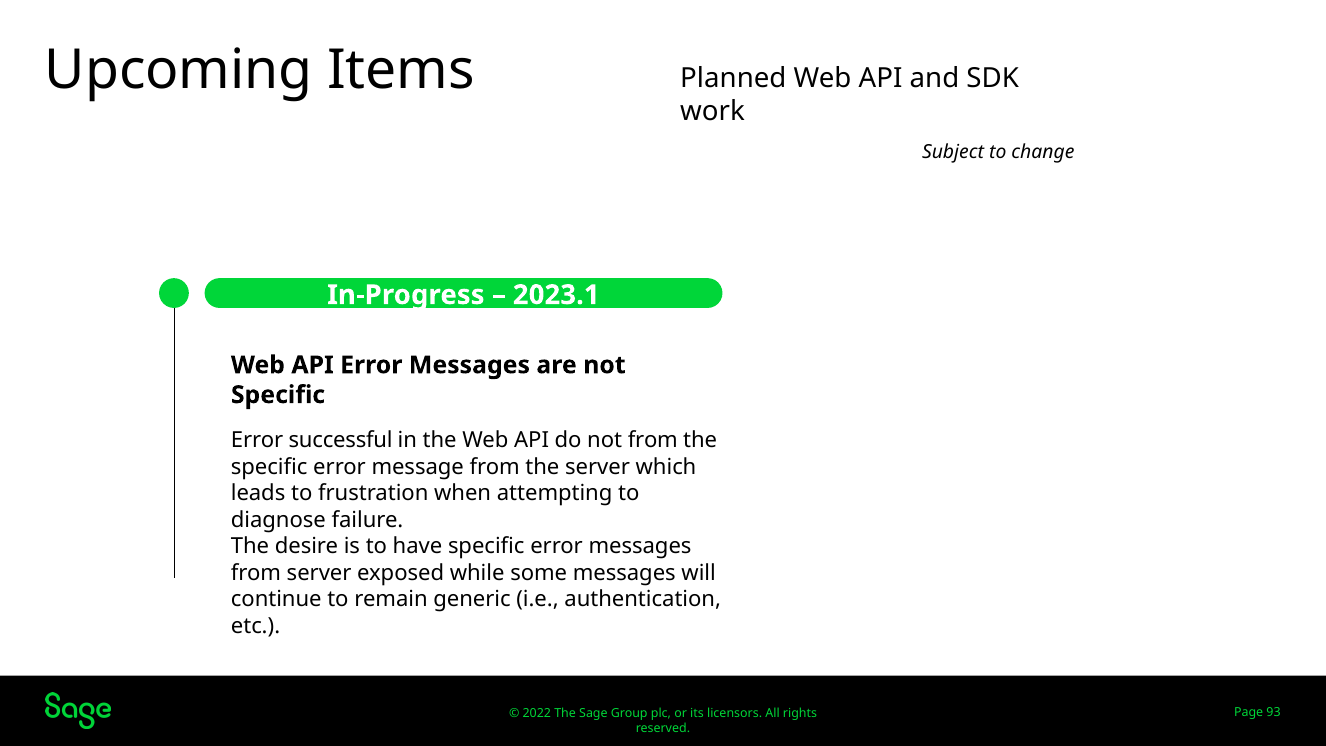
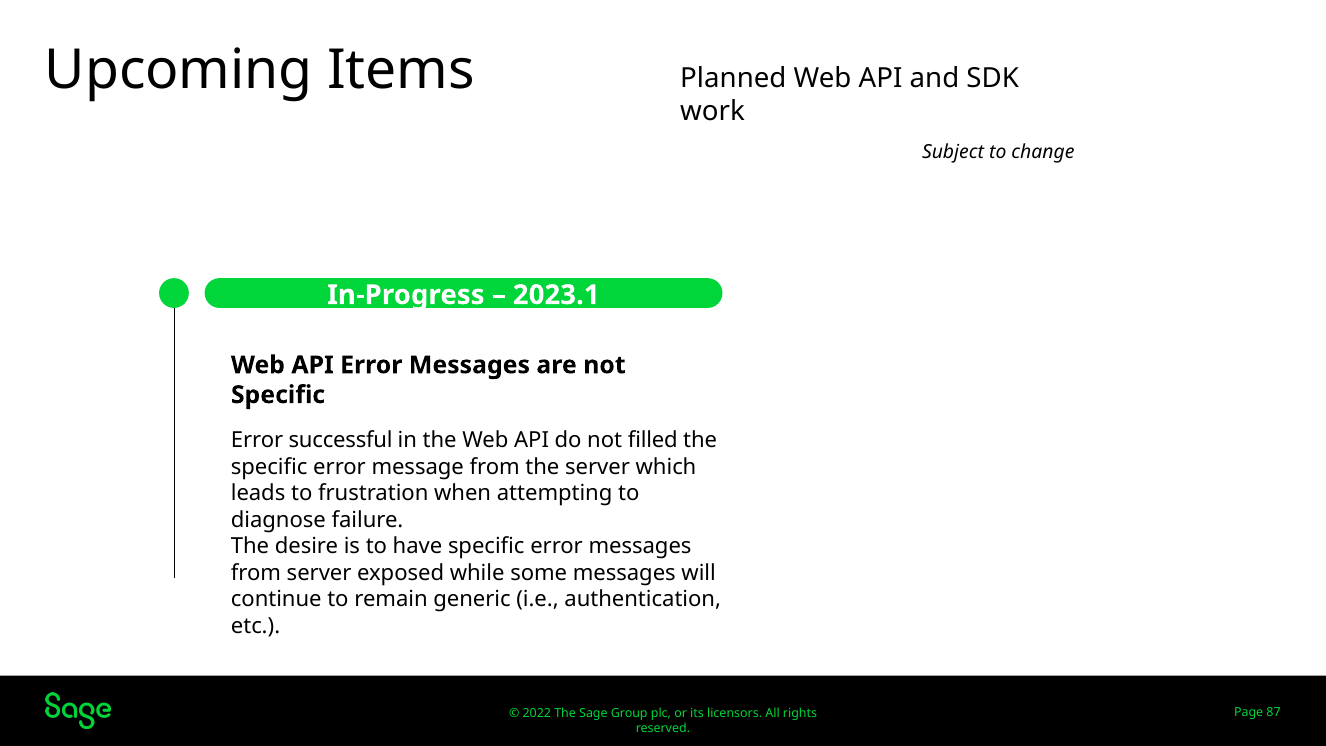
not from: from -> filled (653, 440)
93: 93 -> 87 (1274, 712)
